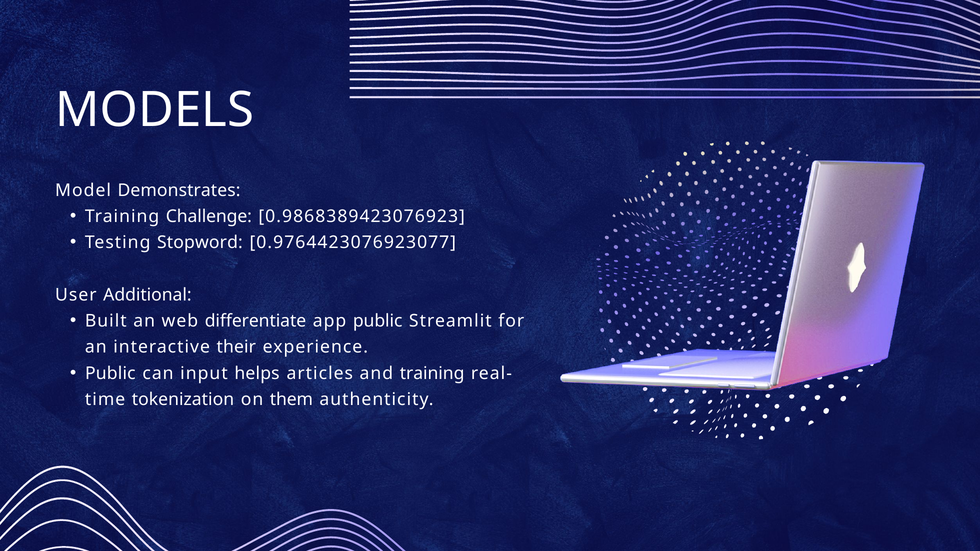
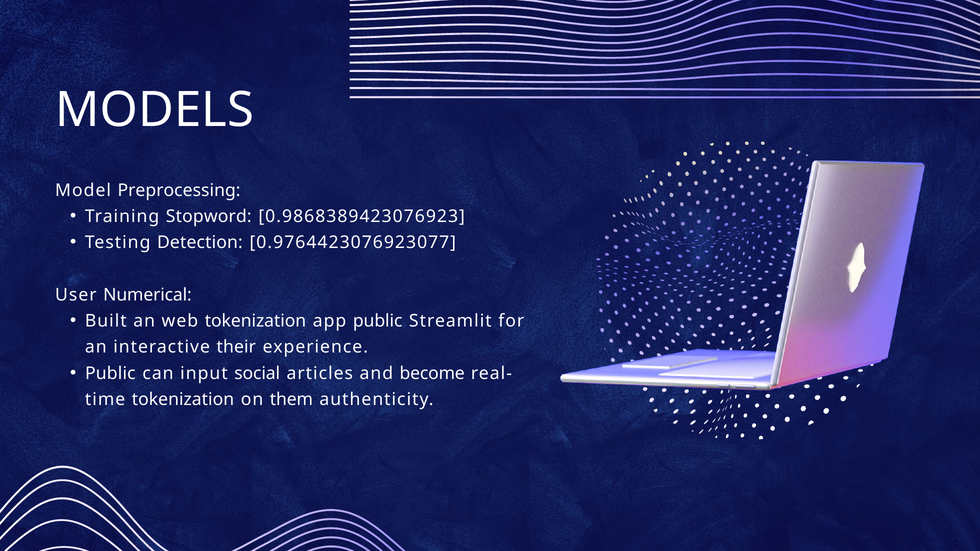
Demonstrates: Demonstrates -> Preprocessing (179, 190)
Challenge: Challenge -> Stopword (209, 217)
Stopword: Stopword -> Detection (200, 243)
Additional: Additional -> Numerical (147, 295)
web differentiate: differentiate -> tokenization (255, 321)
helps: helps -> social (257, 374)
and training: training -> become (432, 374)
